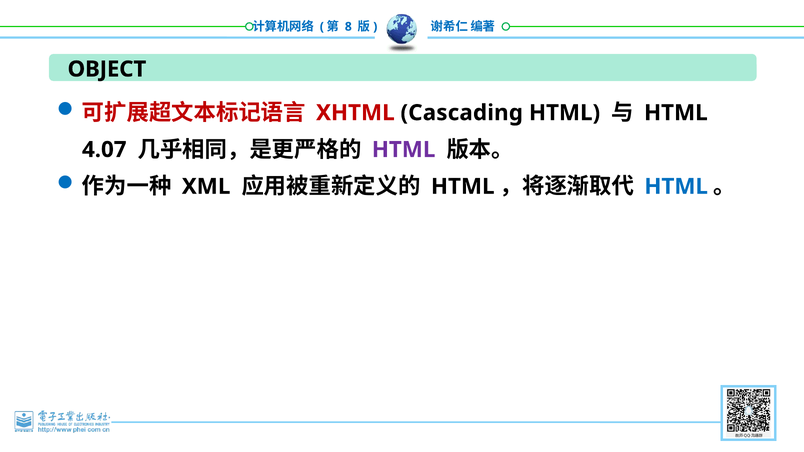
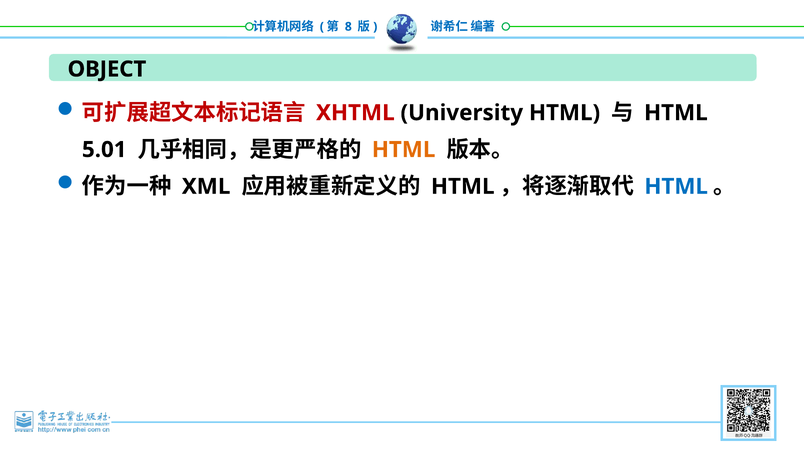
Cascading: Cascading -> University (462, 113)
4.07: 4.07 -> 5.01 (104, 150)
HTML colour: purple -> orange (404, 150)
